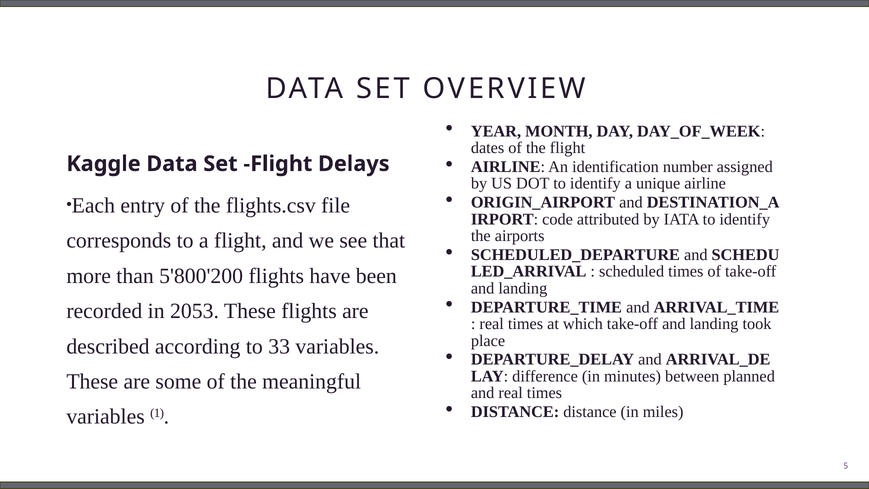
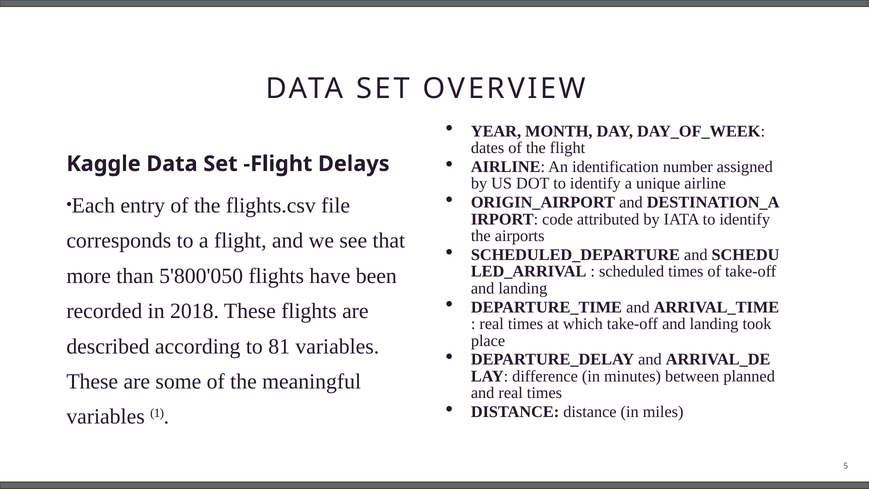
5'800'200: 5'800'200 -> 5'800'050 (201, 276)
2053: 2053 -> 2018 (195, 311)
33: 33 -> 81 (279, 346)
